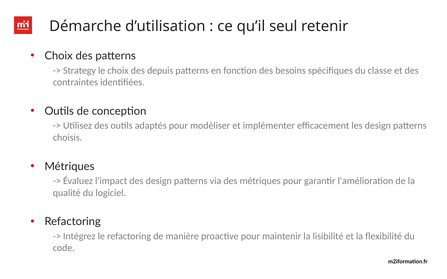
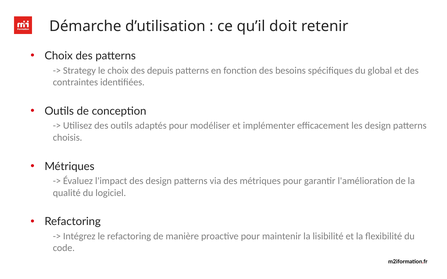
seul: seul -> doit (283, 26)
classe: classe -> global (380, 71)
